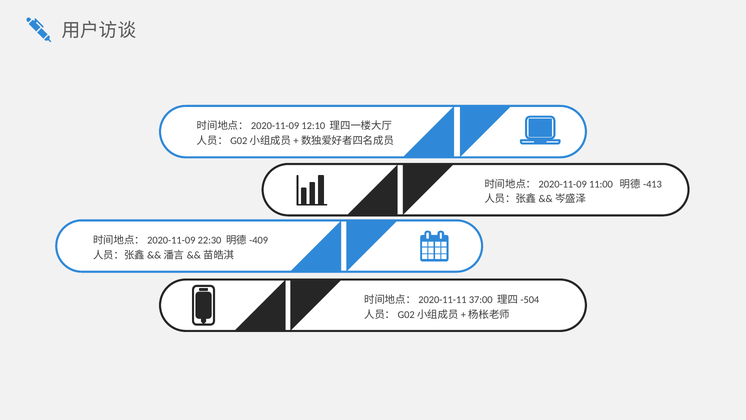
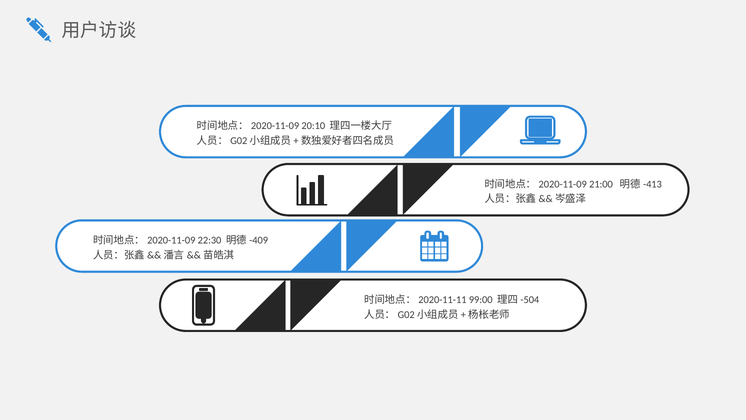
12:10: 12:10 -> 20:10 (313, 126)
11:00: 11:00 -> 21:00 (601, 184)
37:00: 37:00 -> 99:00 (481, 299)
